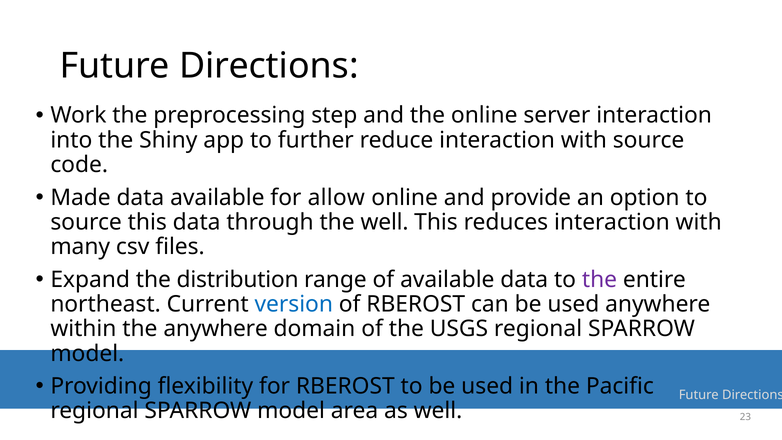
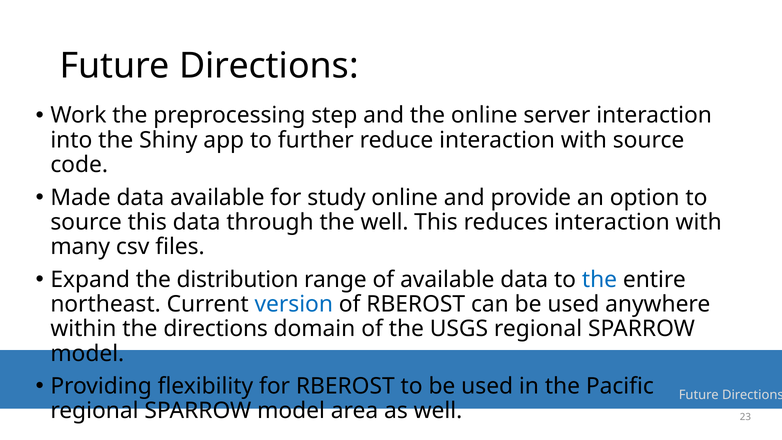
allow: allow -> study (336, 197)
the colour: purple -> blue (599, 280)
the anywhere: anywhere -> directions (216, 329)
